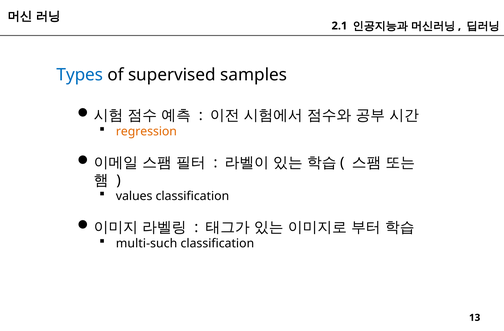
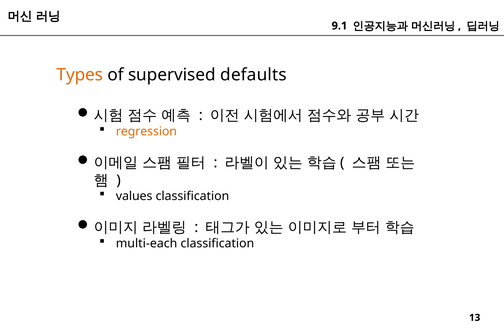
2.1: 2.1 -> 9.1 (339, 26)
Types colour: blue -> orange (80, 75)
samples: samples -> defaults (254, 75)
multi-such: multi-such -> multi-each (147, 243)
